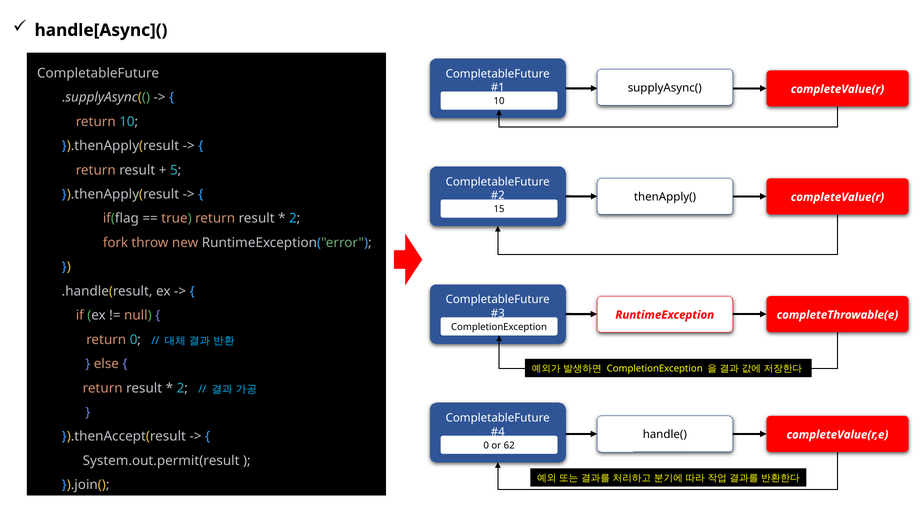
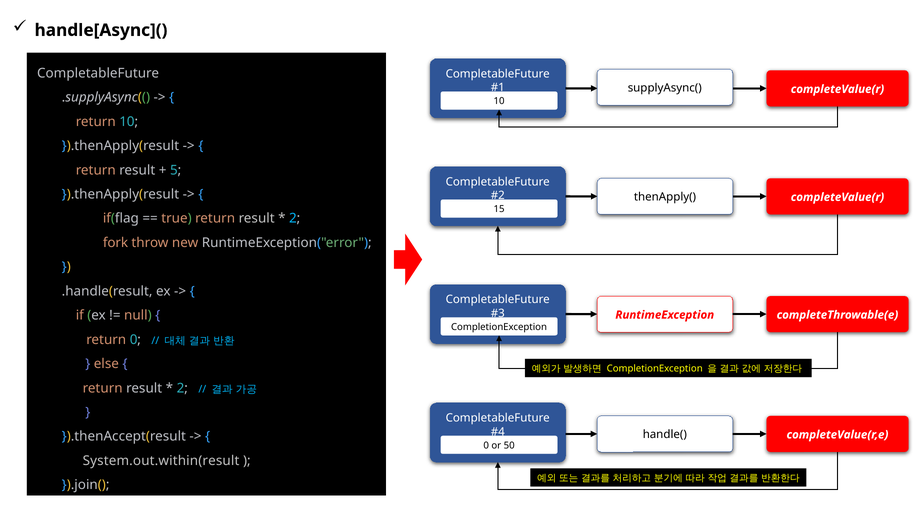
62: 62 -> 50 (509, 446)
System.out.permit(result: System.out.permit(result -> System.out.within(result (161, 461)
